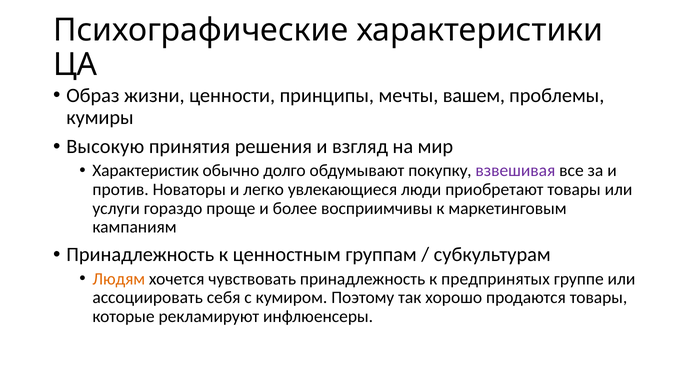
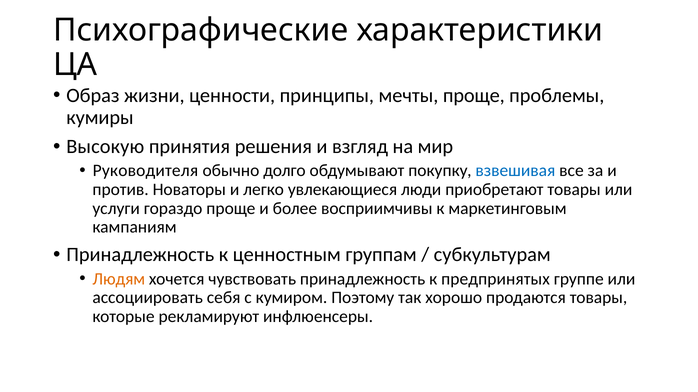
мечты вашем: вашем -> проще (474, 96)
Характеристик: Характеристик -> Руководителя (145, 171)
взвешивая colour: purple -> blue (515, 171)
